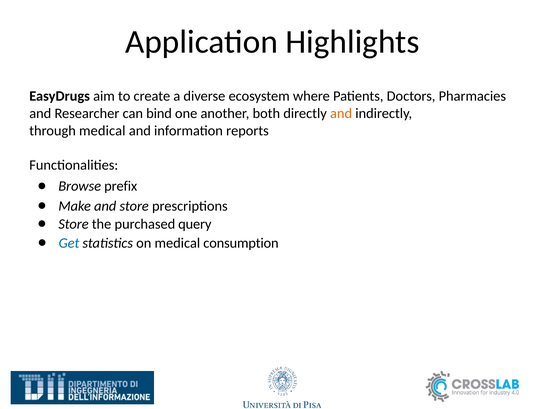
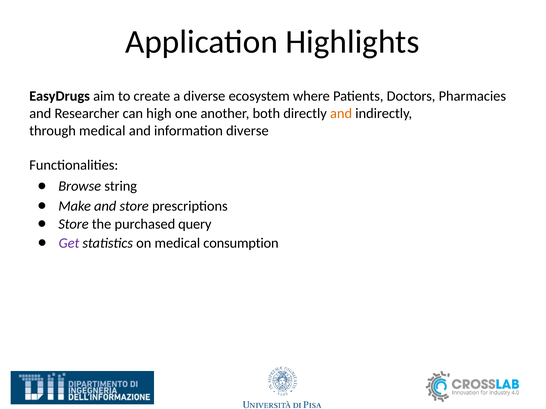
bind: bind -> high (159, 113)
information reports: reports -> diverse (247, 131)
prefix: prefix -> string (121, 186)
Get colour: blue -> purple (69, 243)
